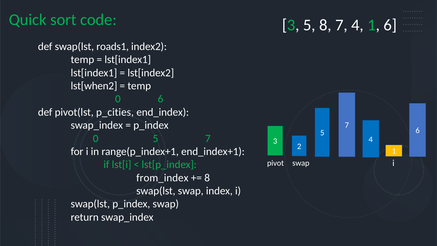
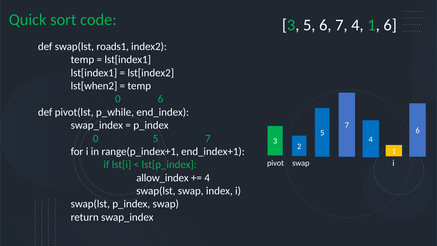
5 8: 8 -> 6 (325, 25)
p_cities: p_cities -> p_while (115, 112)
from_index: from_index -> allow_index (162, 178)
8: 8 -> 4 (207, 178)
